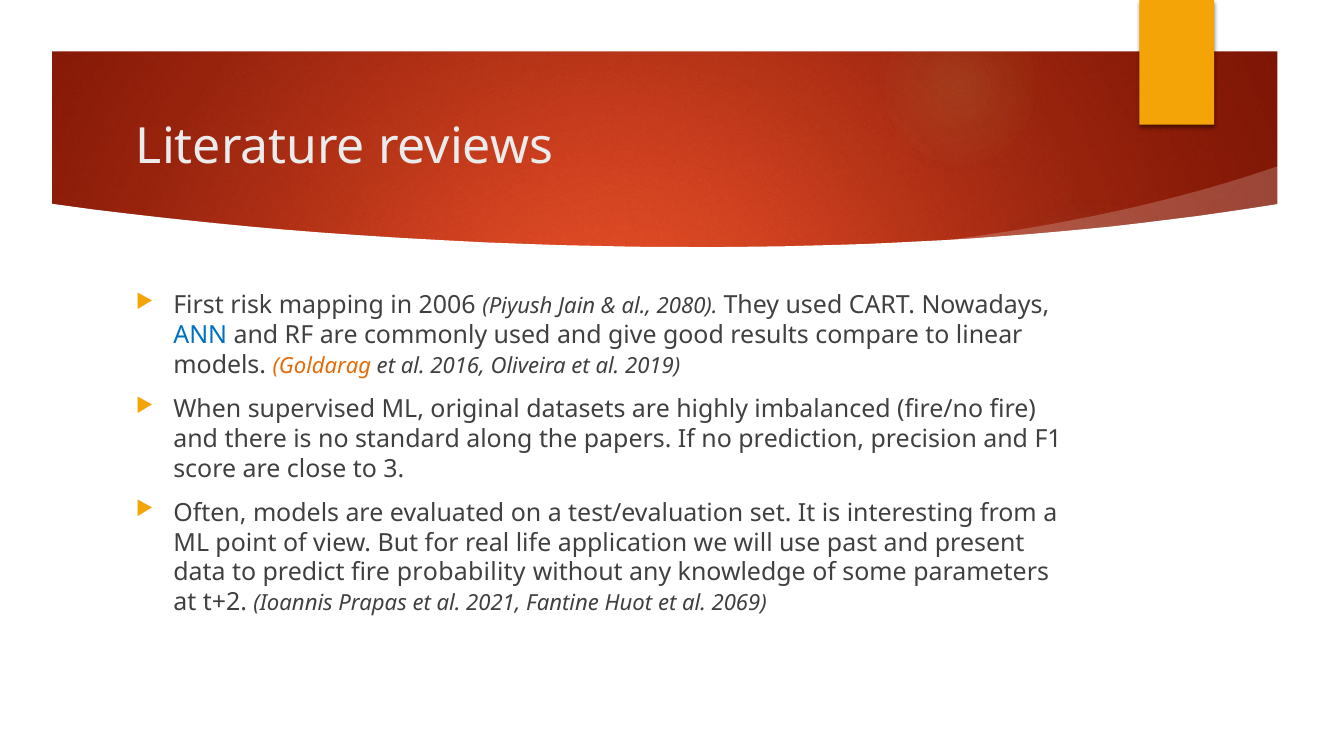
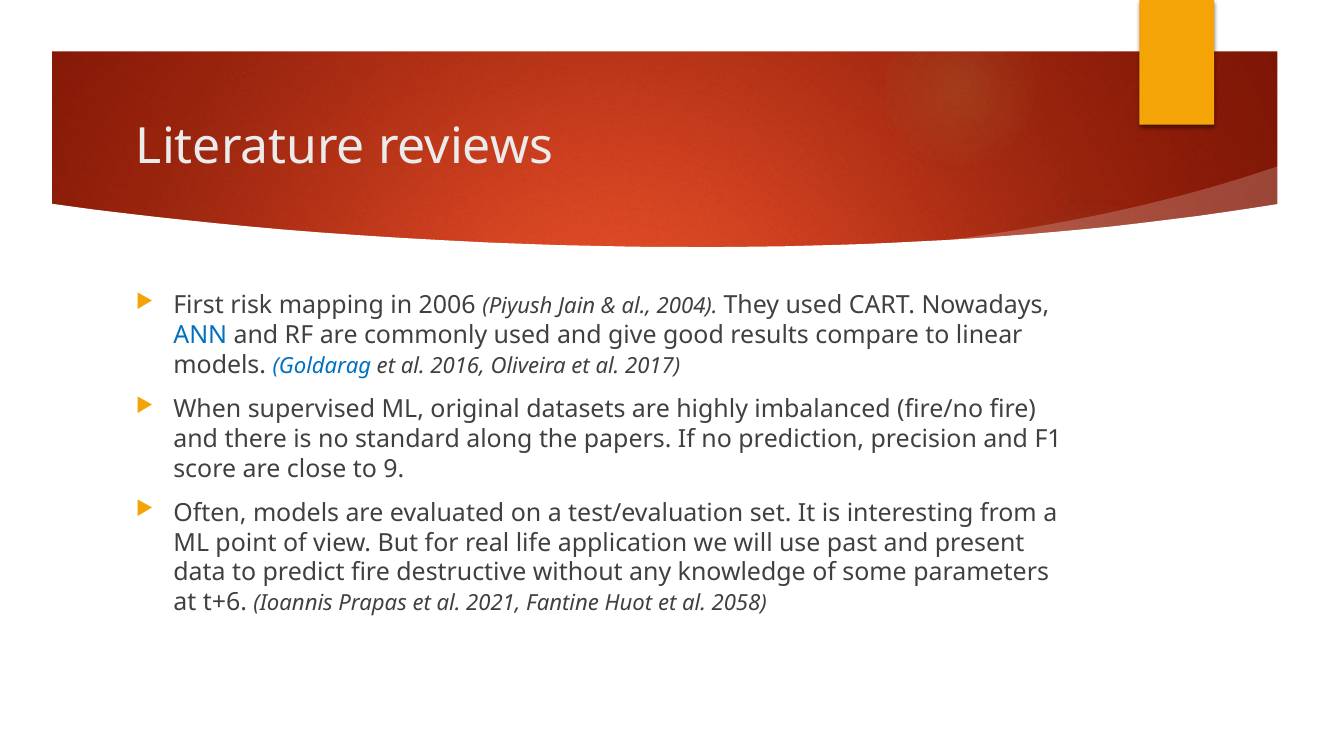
2080: 2080 -> 2004 (687, 307)
Goldarag colour: orange -> blue (322, 366)
2019: 2019 -> 2017 (653, 366)
3: 3 -> 9 (394, 469)
probability: probability -> destructive (461, 573)
t+2: t+2 -> t+6 (225, 603)
2069: 2069 -> 2058 (739, 604)
